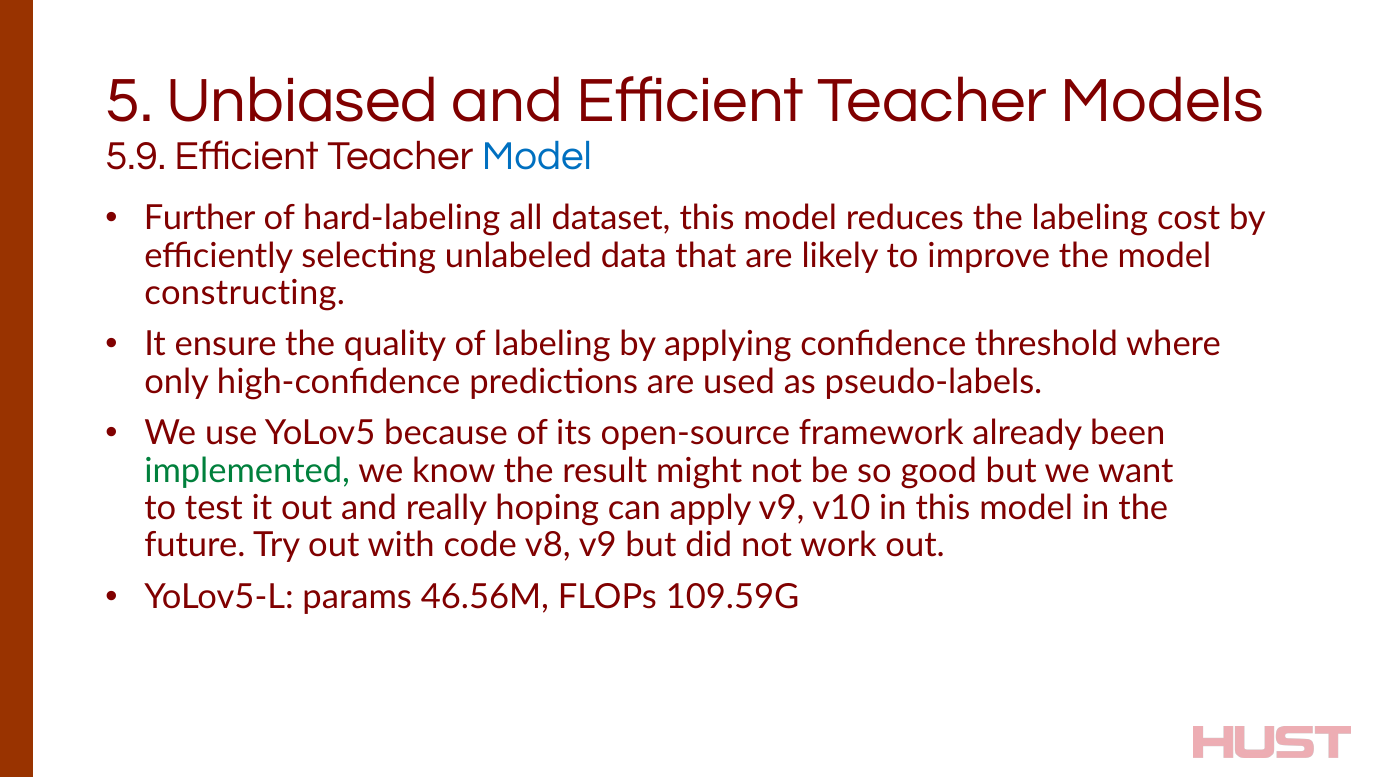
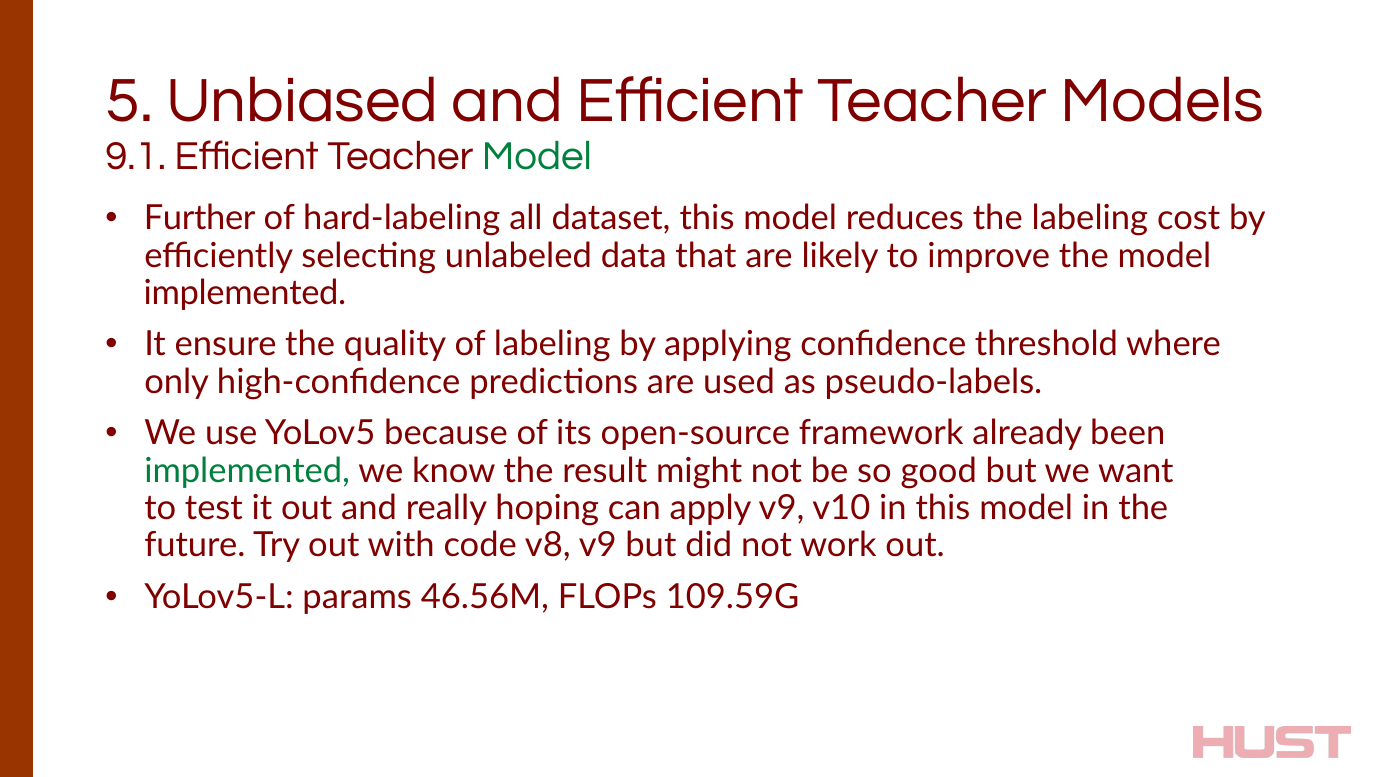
5.9: 5.9 -> 9.1 (136, 156)
Model colour: blue -> green (537, 156)
constructing: constructing -> implemented (245, 293)
